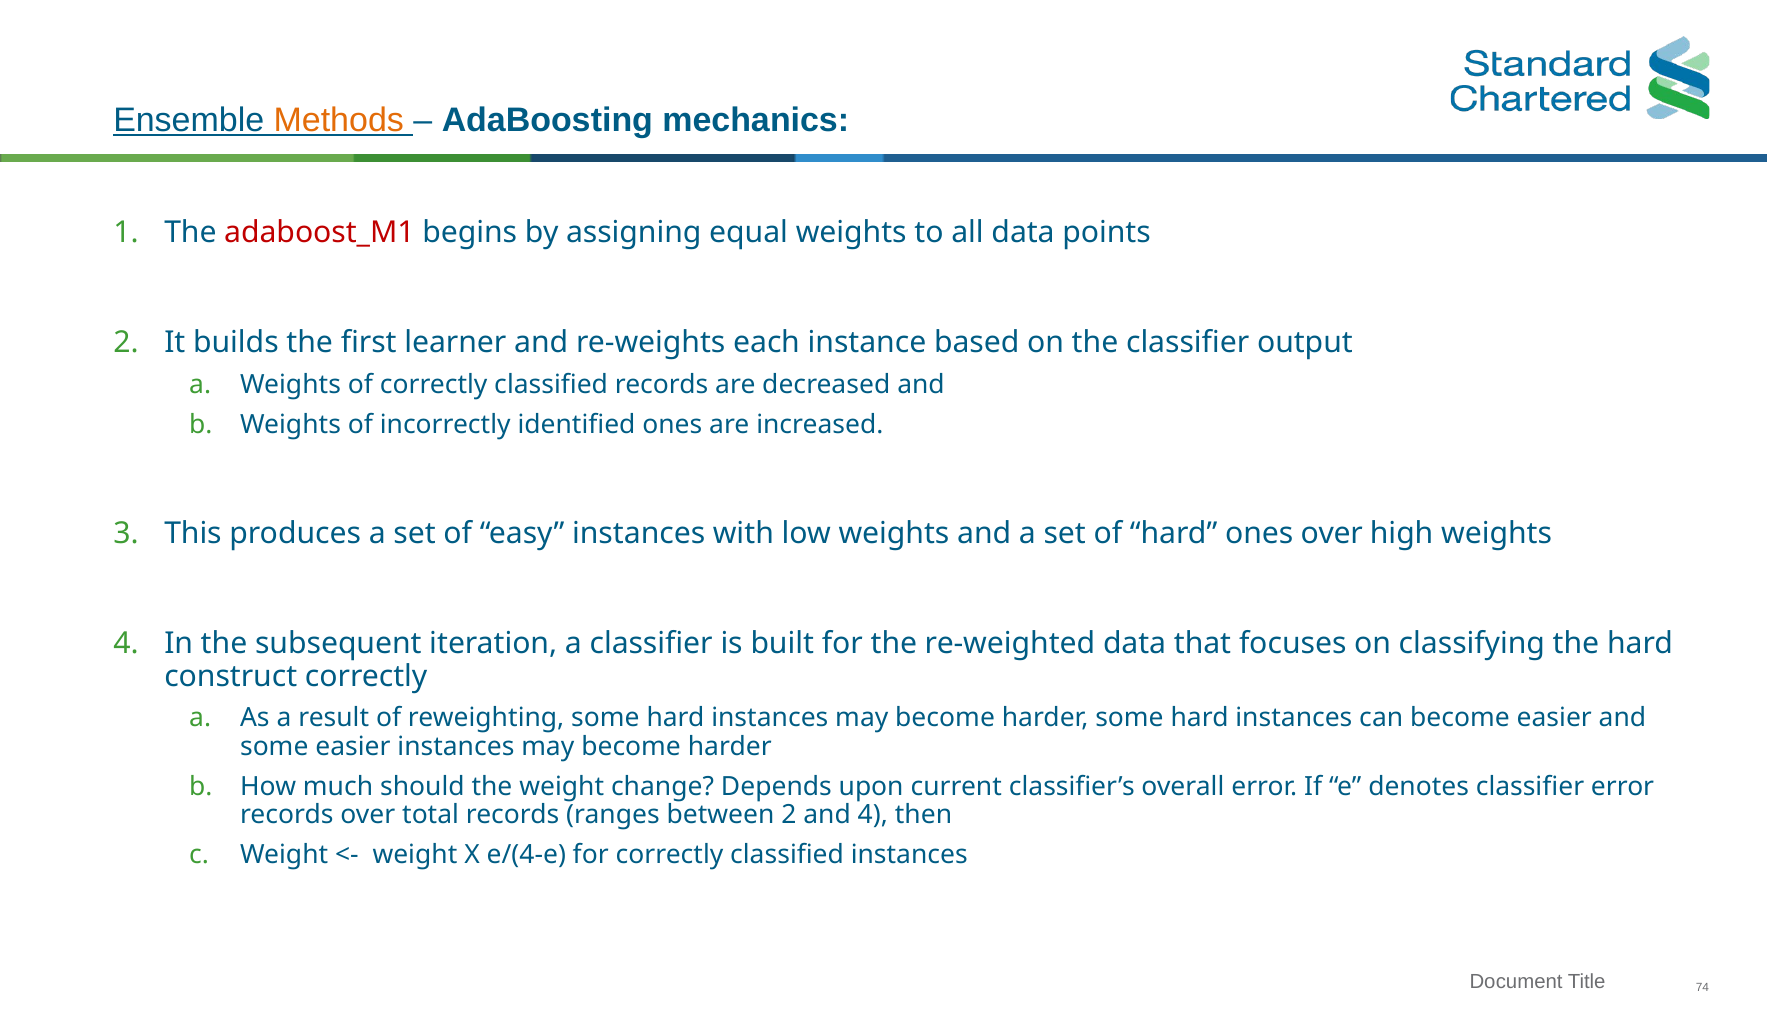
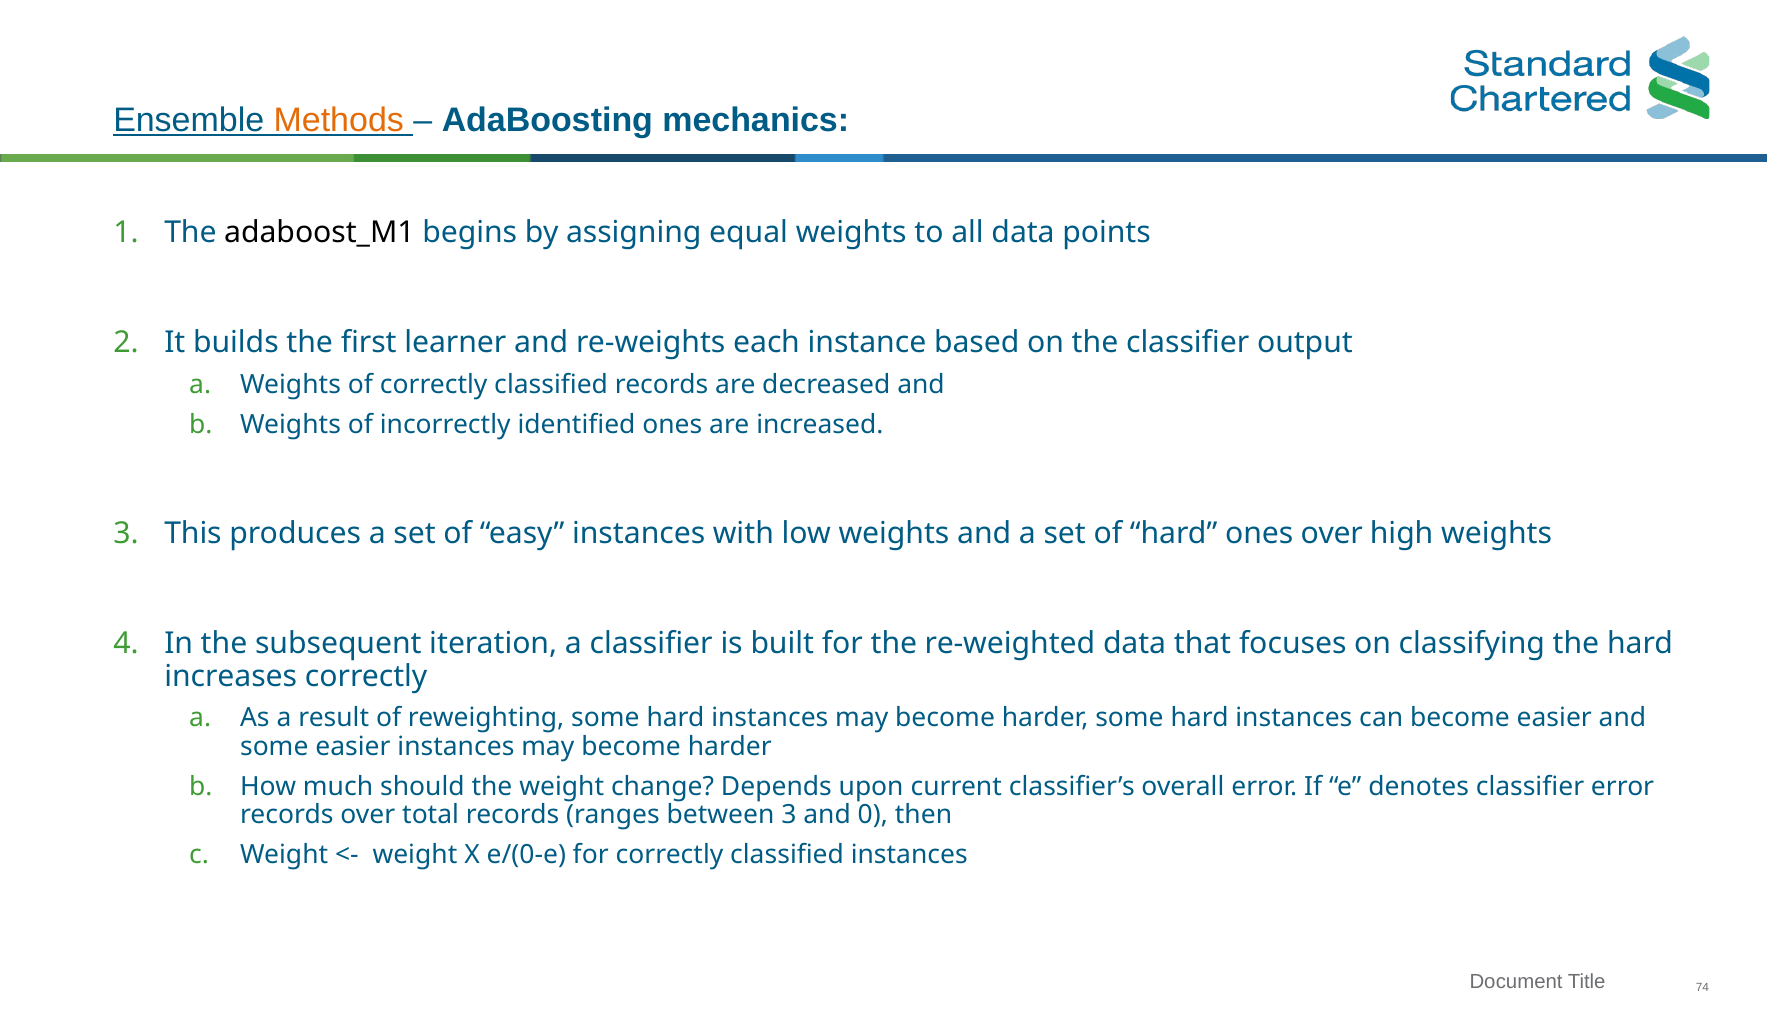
adaboost_M1 colour: red -> black (319, 233)
construct: construct -> increases (231, 676)
between 2: 2 -> 3 (789, 815)
and 4: 4 -> 0 (873, 815)
e/(4-e: e/(4-e -> e/(0-e (526, 855)
